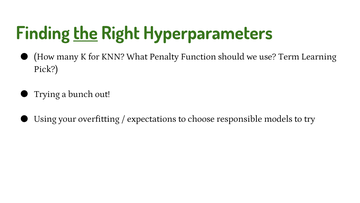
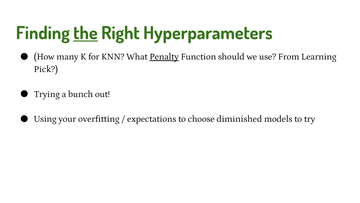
Penalty underline: none -> present (164, 57)
Term: Term -> From (289, 57)
responsible: responsible -> diminished (239, 119)
